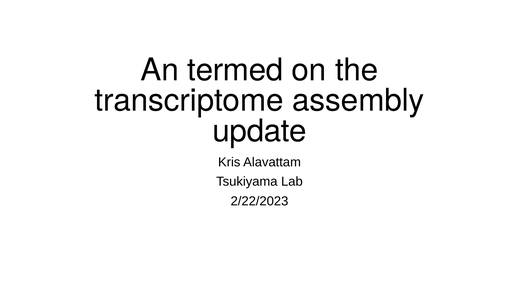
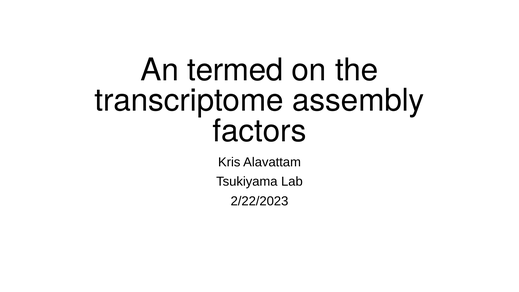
update: update -> factors (259, 131)
